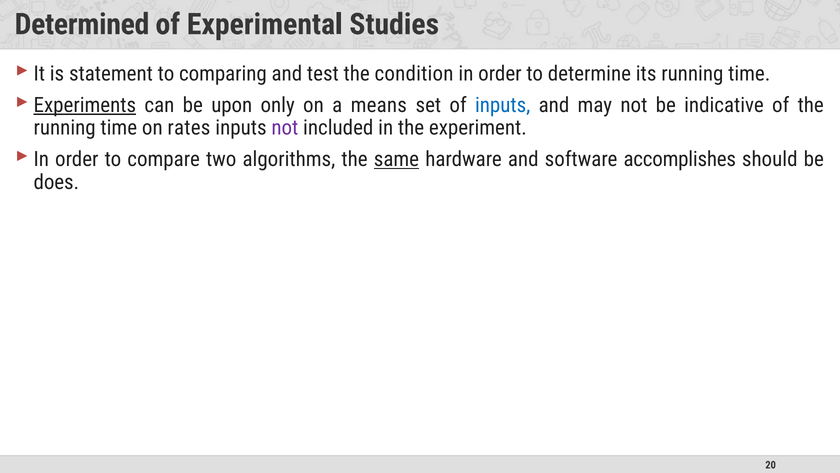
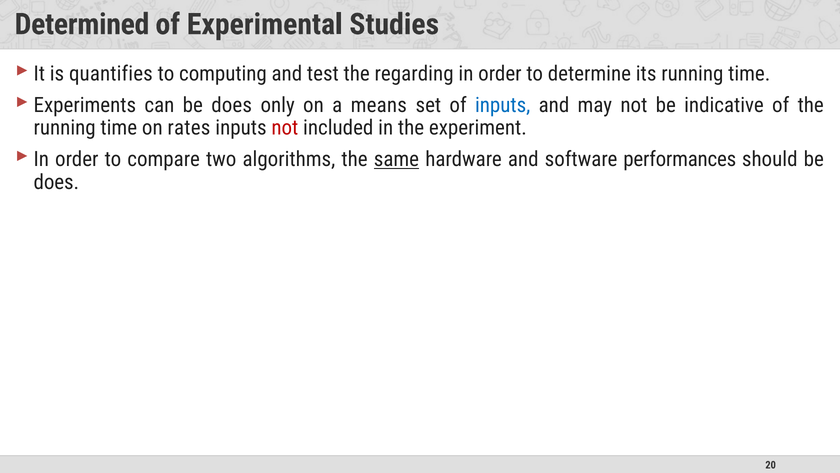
statement: statement -> quantifies (111, 74)
comparing: comparing -> computing (223, 74)
condition: condition -> regarding (414, 74)
Experiments underline: present -> none (85, 105)
can be upon: upon -> does (232, 105)
not colour: purple -> red (285, 128)
accomplishes: accomplishes -> performances (680, 159)
